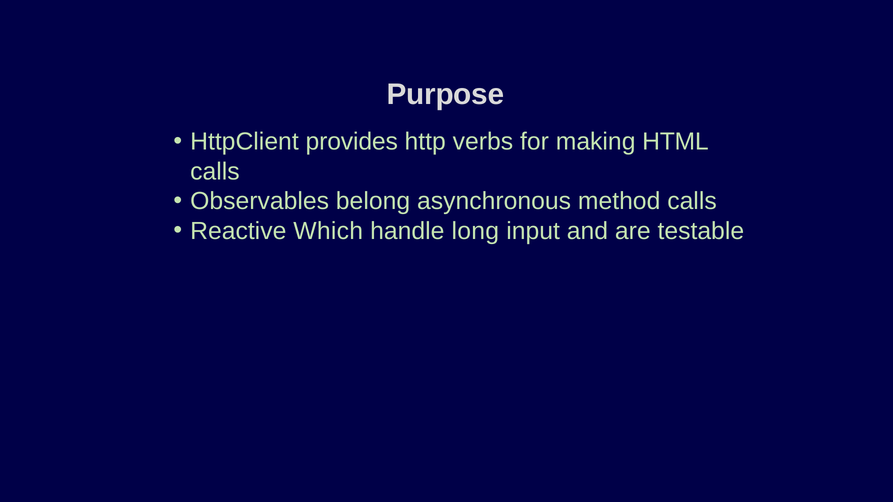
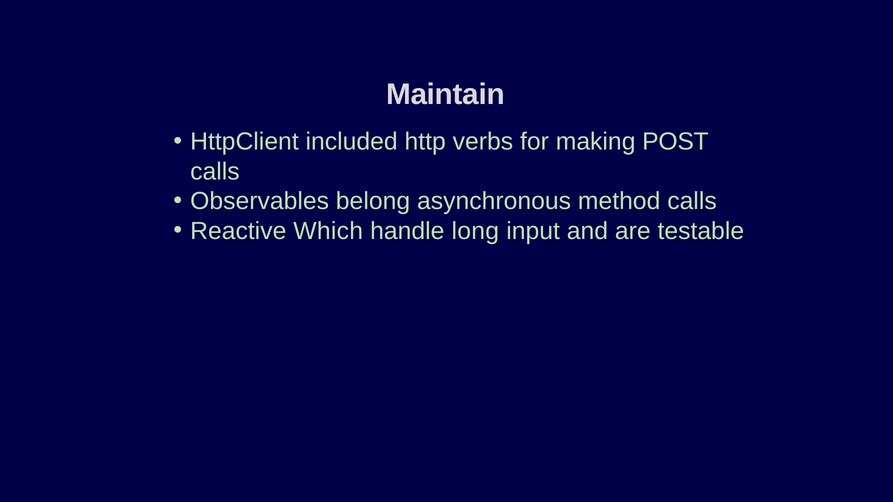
Purpose: Purpose -> Maintain (446, 95)
provides: provides -> included (352, 142)
HTML: HTML -> POST (675, 142)
